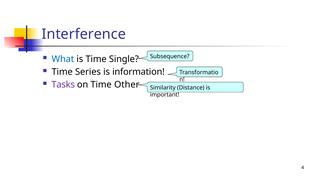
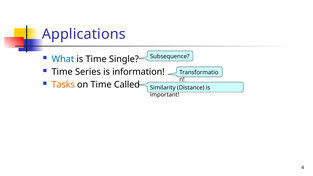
Interference: Interference -> Applications (84, 34)
Tasks colour: purple -> orange (63, 85)
Other: Other -> Called (127, 85)
